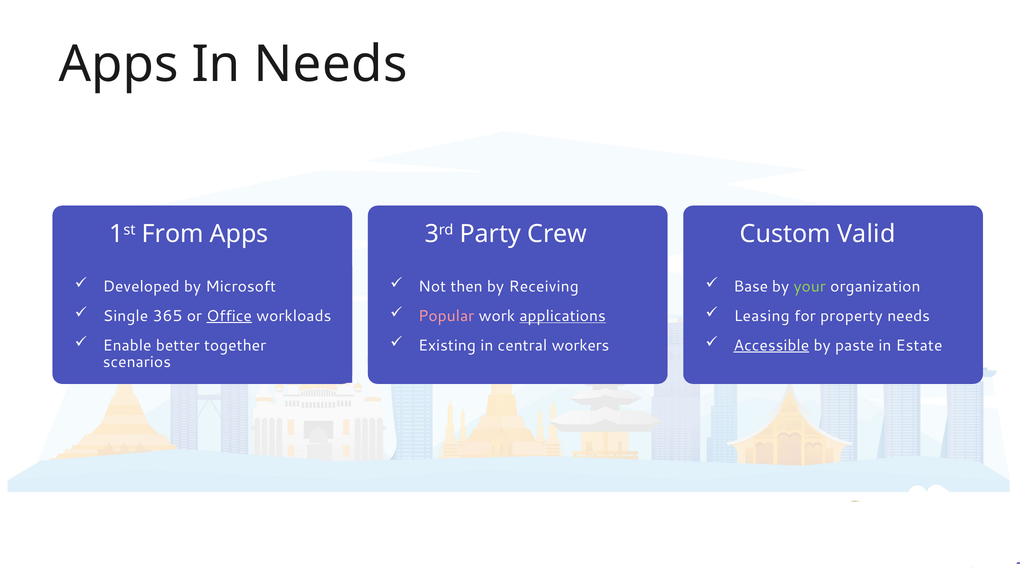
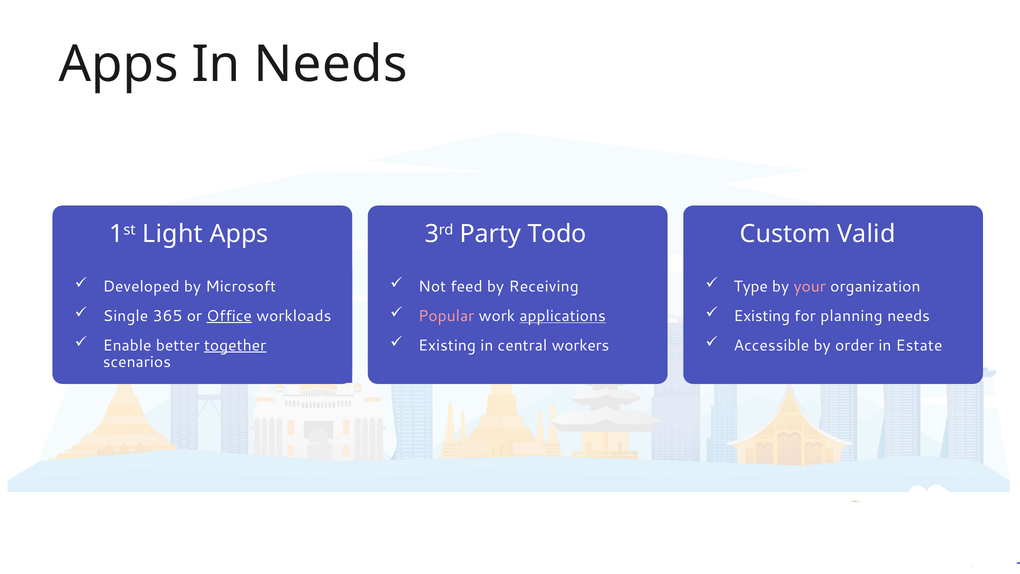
From: From -> Light (173, 234)
Crew: Crew -> Todo (557, 234)
then: then -> feed (466, 286)
Base: Base -> Type (751, 286)
your colour: light green -> pink (810, 286)
Leasing: Leasing -> Existing (762, 316)
property: property -> planning (851, 316)
together underline: none -> present (235, 345)
Accessible underline: present -> none (771, 345)
paste: paste -> order (855, 345)
